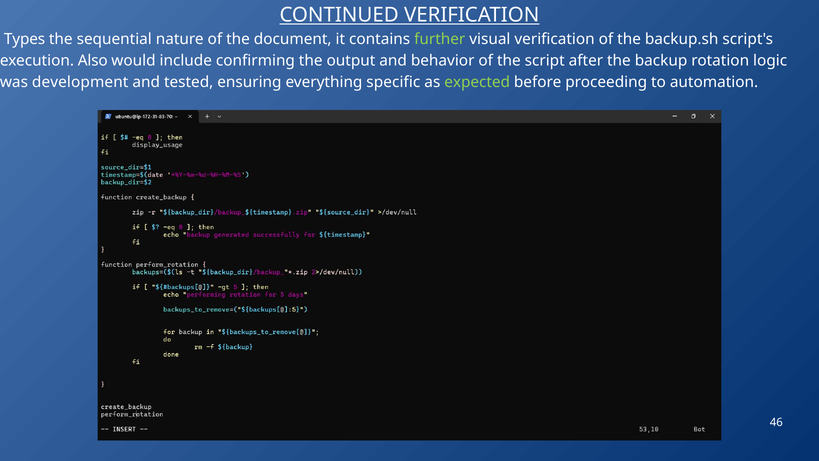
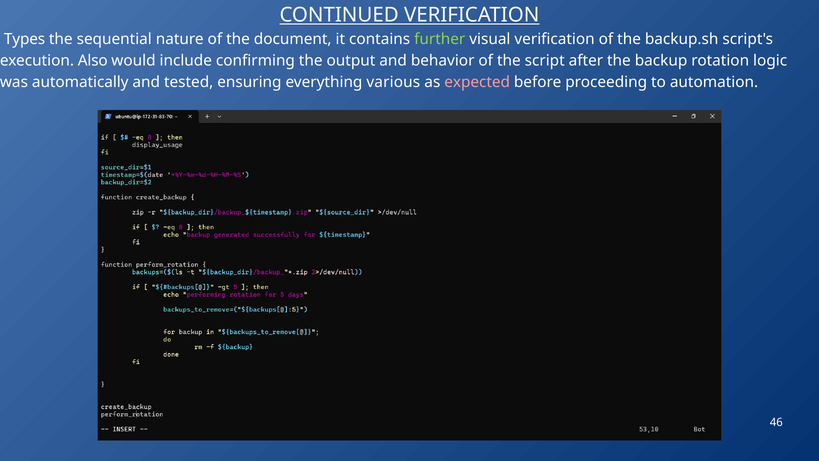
development: development -> automatically (80, 82)
specific: specific -> various (393, 82)
expected colour: light green -> pink (477, 82)
